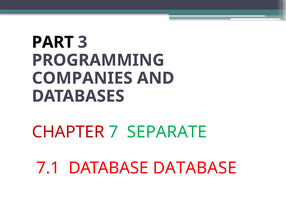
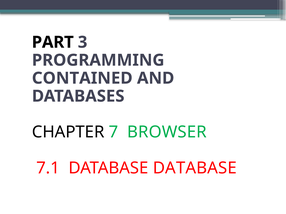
COMPANIES: COMPANIES -> CONTAINED (82, 78)
CHAPTER colour: red -> black (68, 132)
SEPARATE: SEPARATE -> BROWSER (167, 132)
